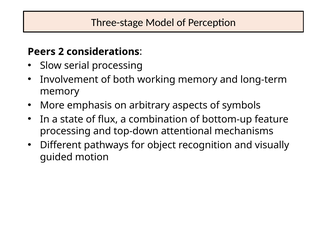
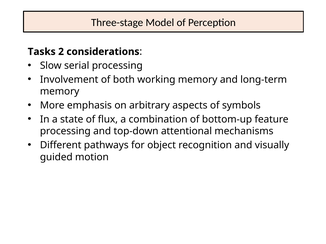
Peers: Peers -> Tasks (42, 52)
